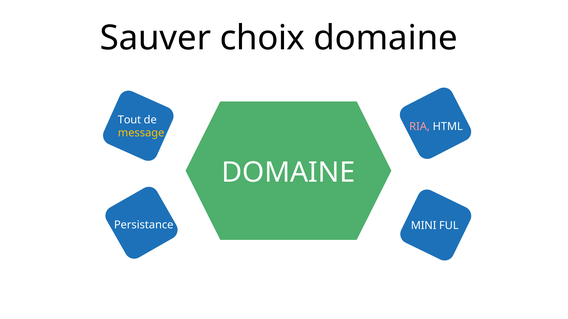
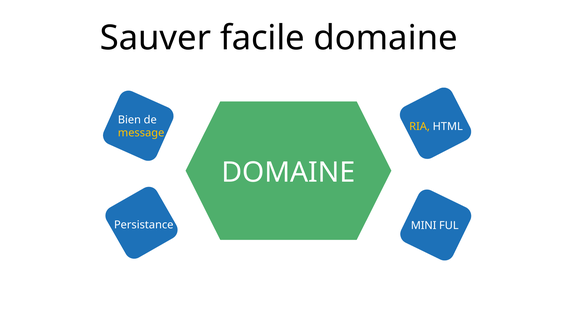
choix: choix -> facile (262, 38)
Tout: Tout -> Bien (129, 120)
RIA colour: pink -> yellow (420, 127)
